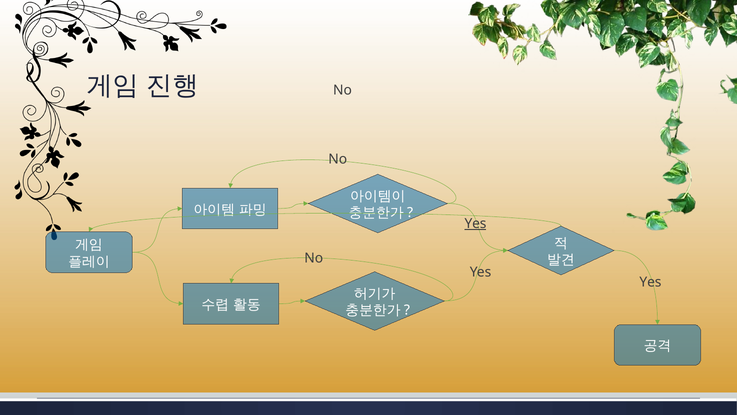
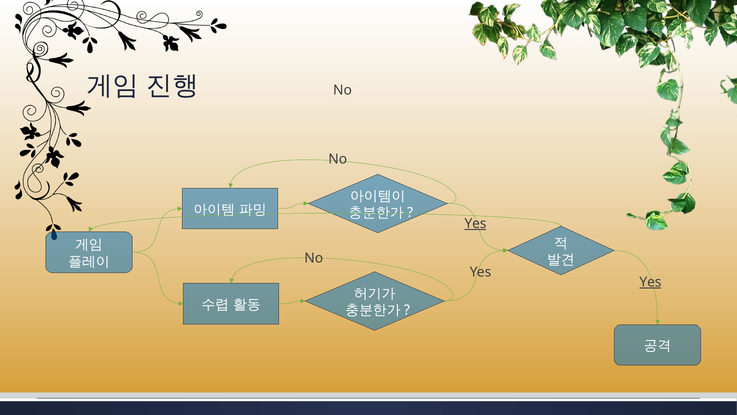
Yes underline: none -> present (650, 282)
